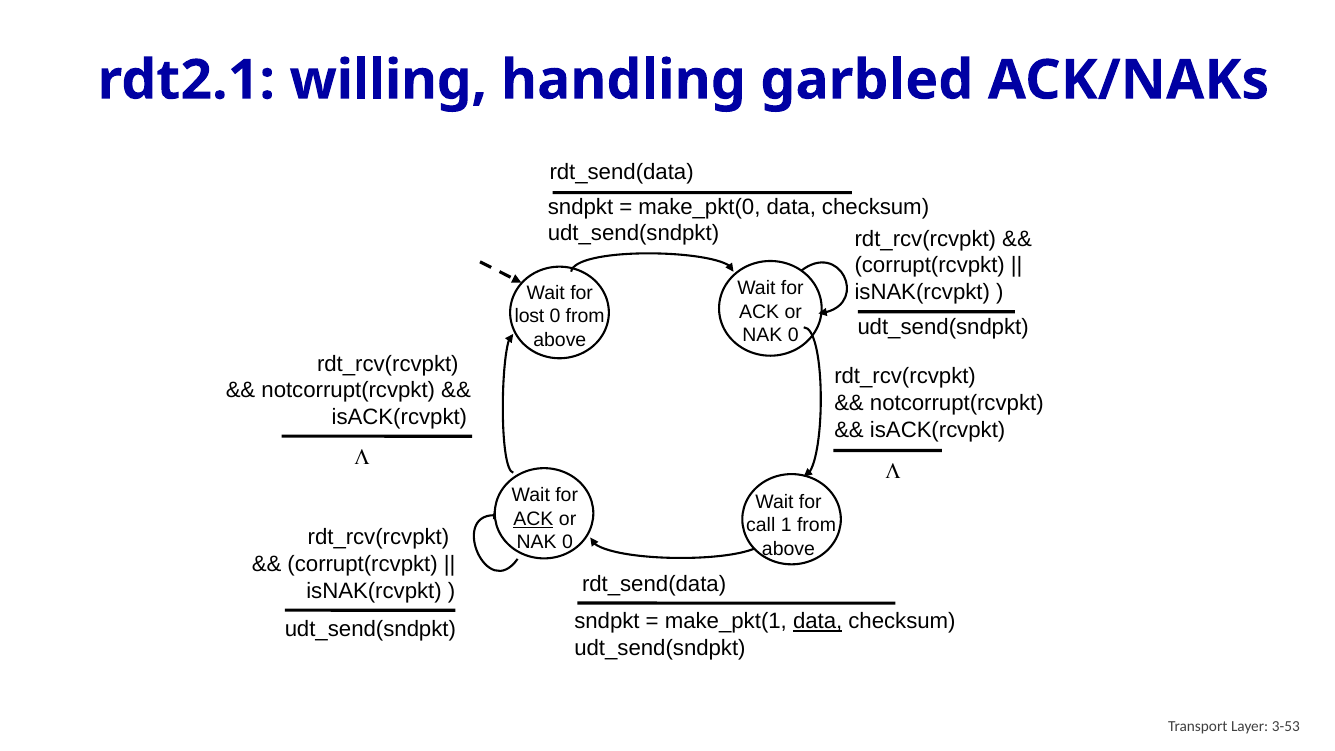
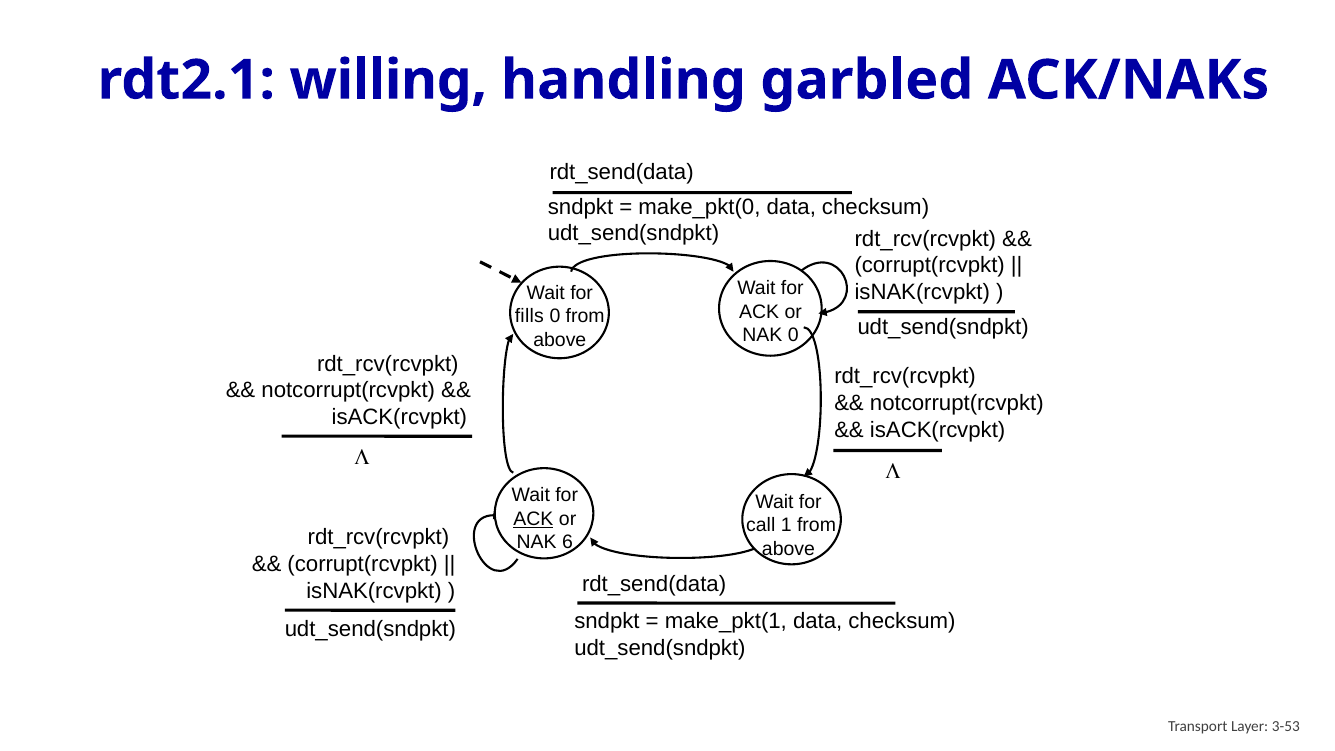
lost: lost -> fills (529, 316)
0: 0 -> 6 (568, 542)
data underline: present -> none (818, 621)
